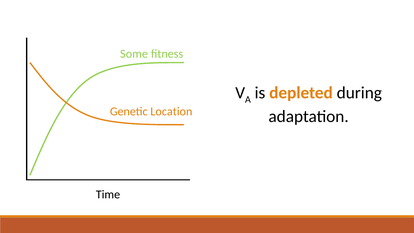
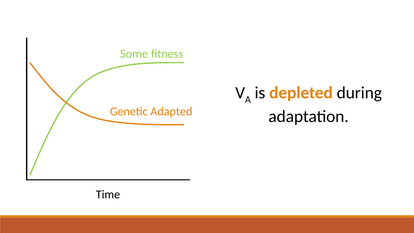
Location: Location -> Adapted (171, 111)
